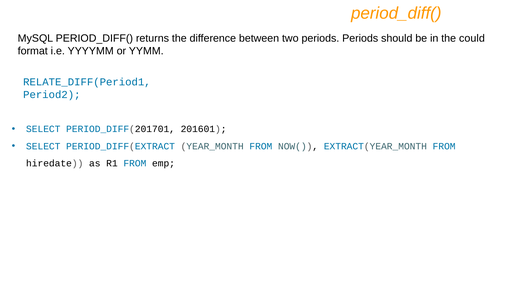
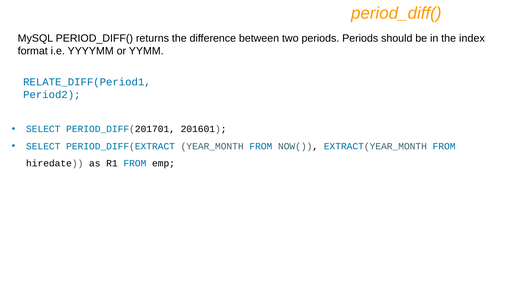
could: could -> index (472, 38)
